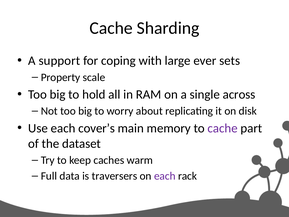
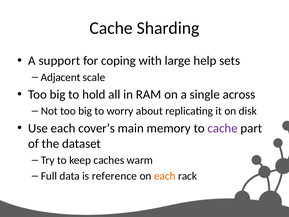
ever: ever -> help (205, 61)
Property: Property -> Adjacent (61, 77)
traversers: traversers -> reference (114, 176)
each colour: purple -> orange (165, 176)
